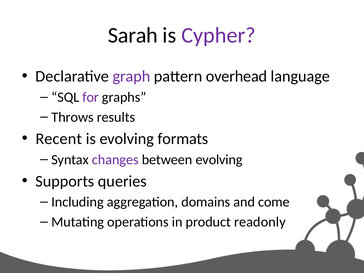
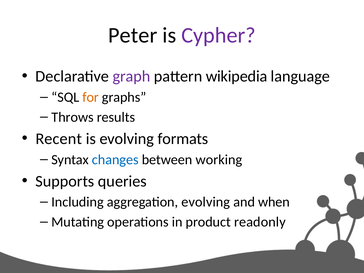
Sarah: Sarah -> Peter (133, 35)
overhead: overhead -> wikipedia (237, 76)
for colour: purple -> orange (91, 97)
changes colour: purple -> blue (115, 160)
between evolving: evolving -> working (219, 160)
aggregation domains: domains -> evolving (206, 202)
come: come -> when (274, 202)
